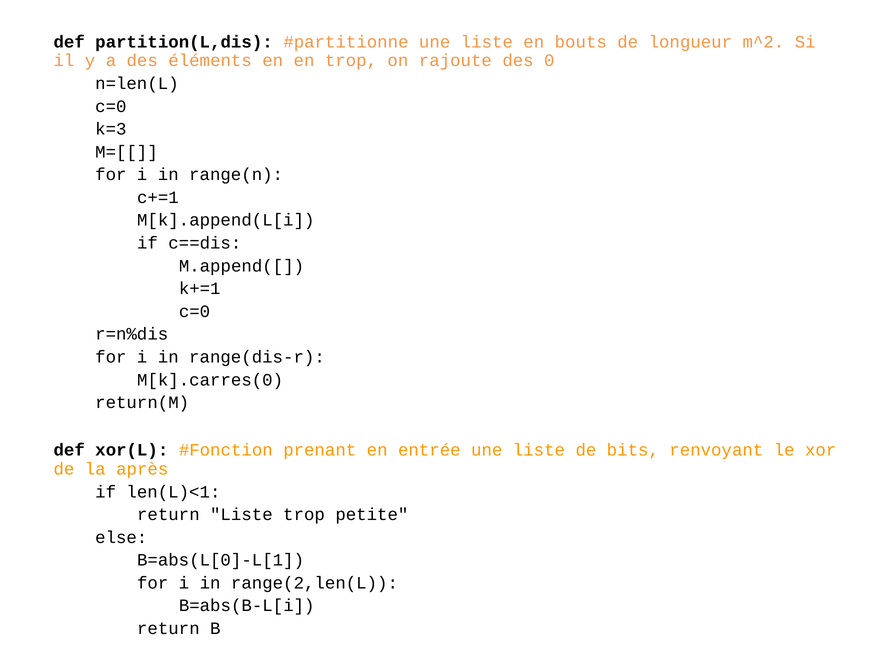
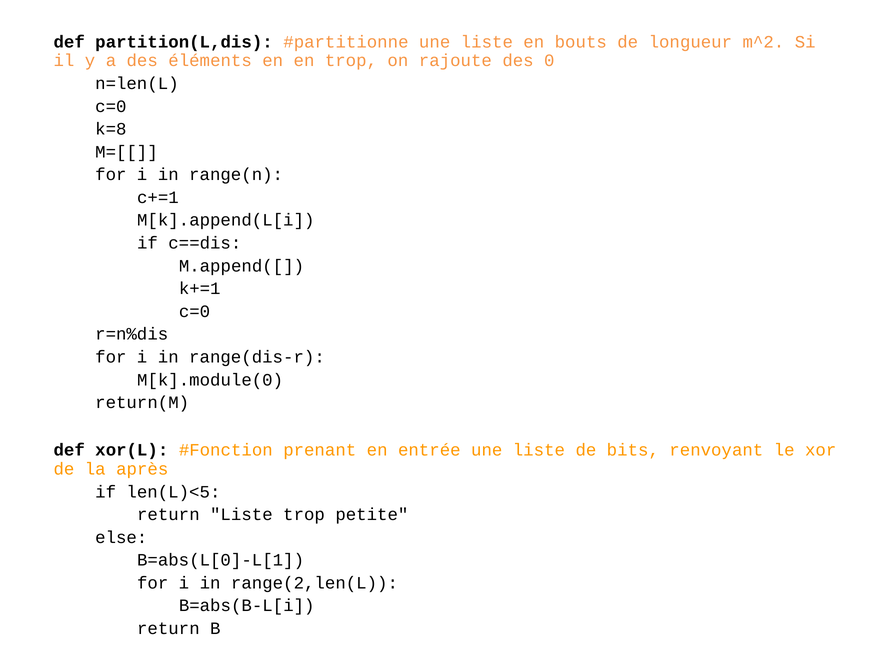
k=3: k=3 -> k=8 (111, 129)
M[k].carres(0: M[k].carres(0 -> M[k].module(0 (210, 380)
len(L)<1: len(L)<1 -> len(L)<5 (173, 492)
